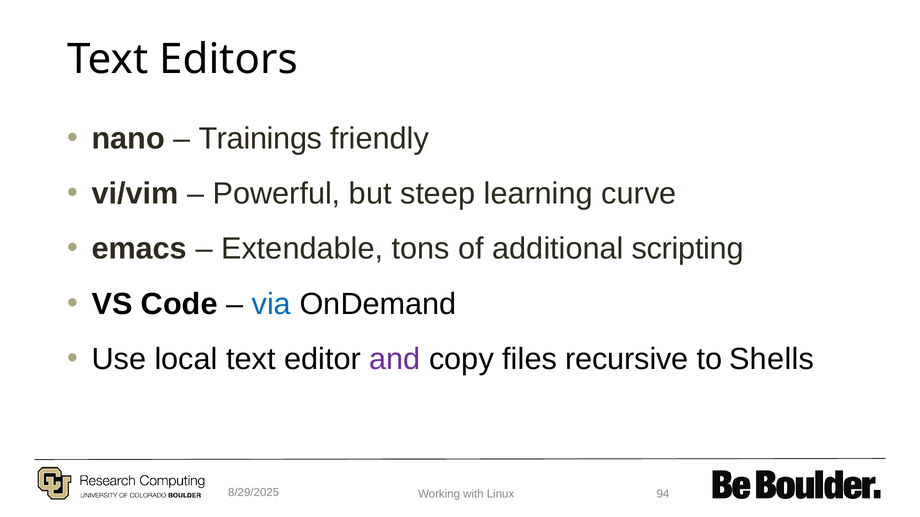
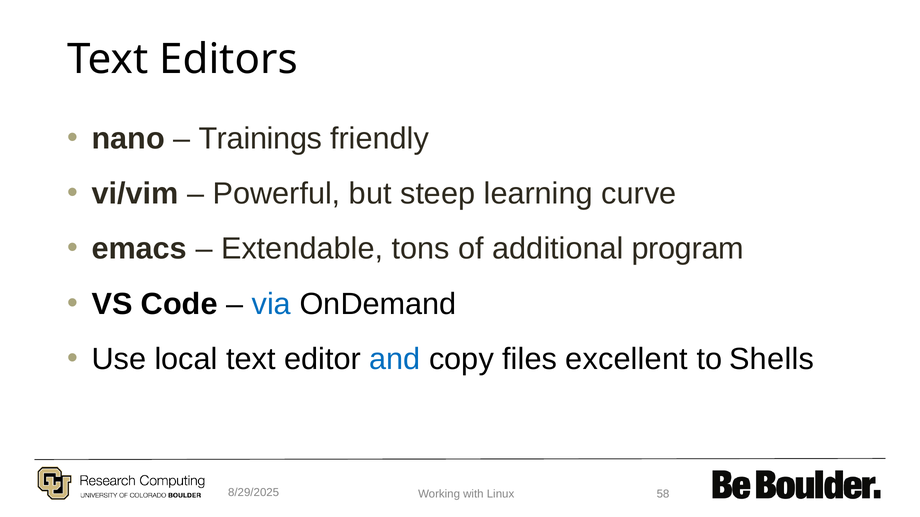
scripting: scripting -> program (688, 249)
and colour: purple -> blue (395, 360)
recursive: recursive -> excellent (627, 360)
94: 94 -> 58 (663, 494)
